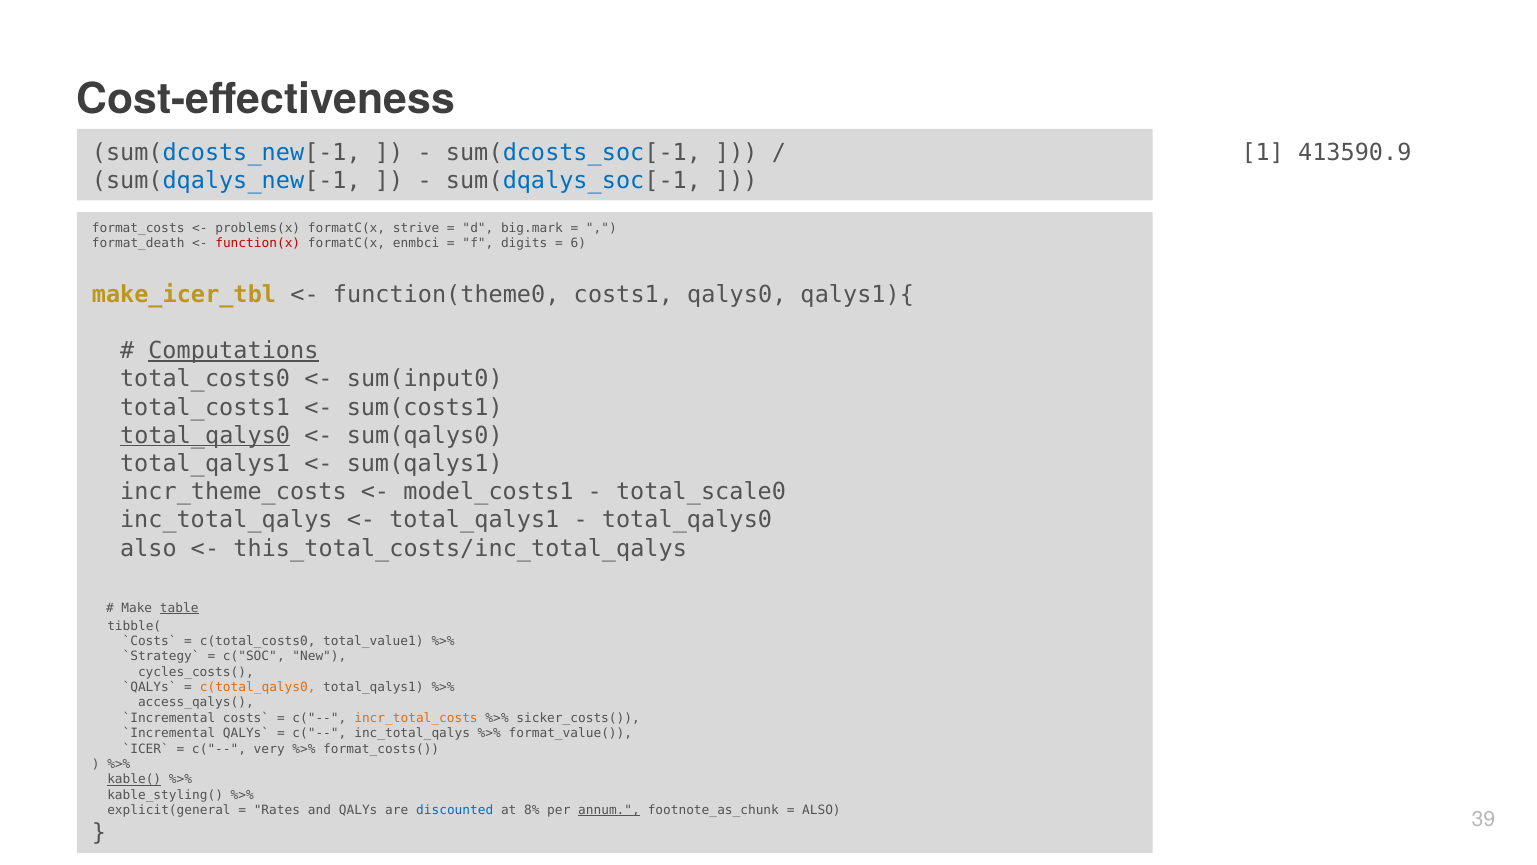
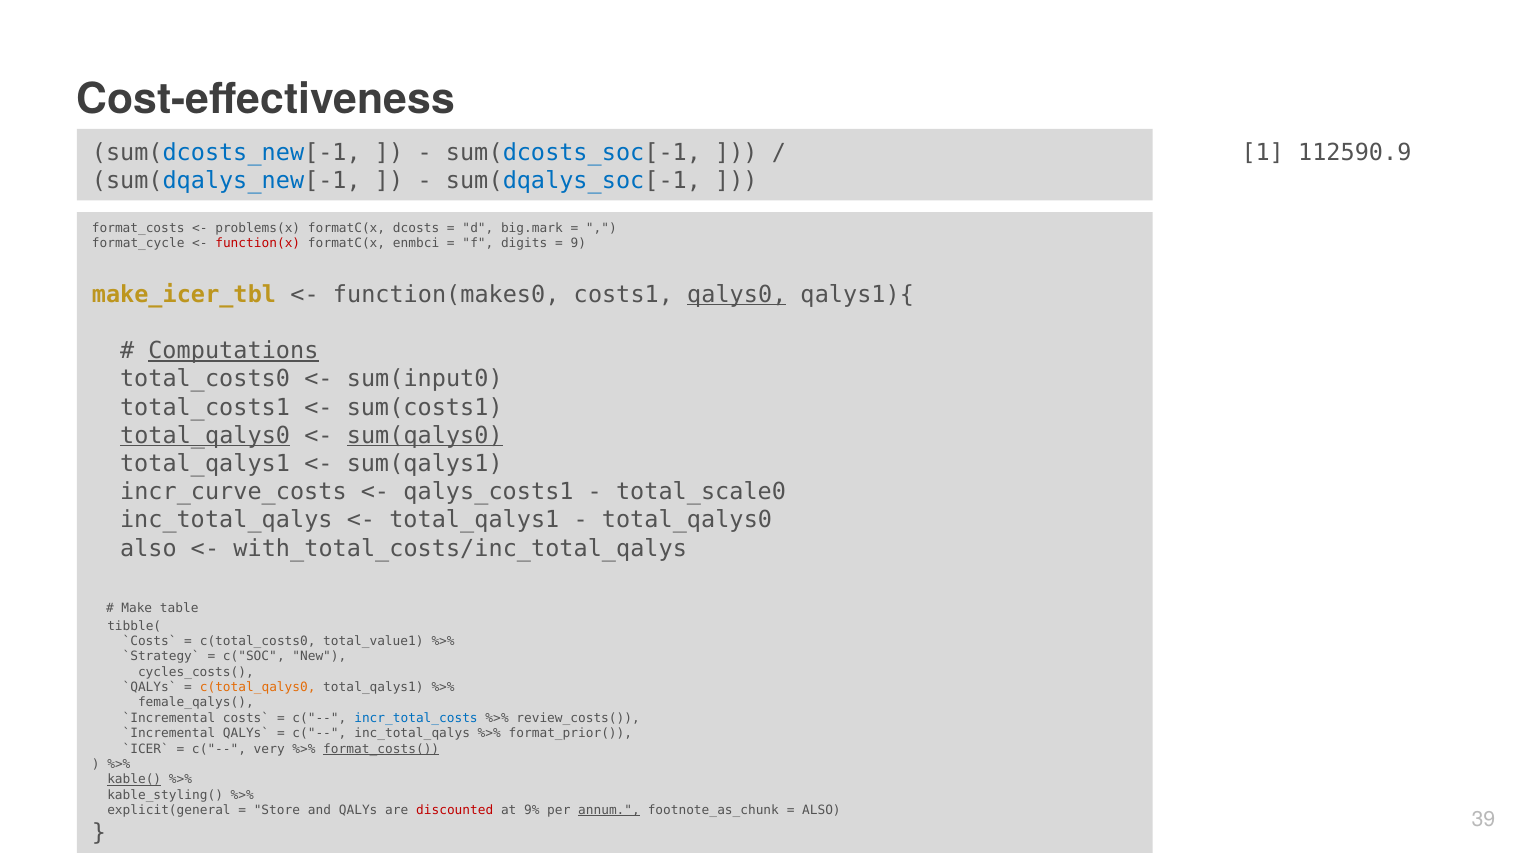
413590.9: 413590.9 -> 112590.9 (1355, 152)
strive: strive -> dcosts (416, 228)
format_death: format_death -> format_cycle (138, 244)
6: 6 -> 9 (578, 244)
function(theme0: function(theme0 -> function(makes0 (446, 294)
qalys0 underline: none -> present (737, 294)
sum(qalys0 underline: none -> present (425, 435)
incr_theme_costs: incr_theme_costs -> incr_curve_costs (233, 492)
model_costs1: model_costs1 -> qalys_costs1 (489, 492)
this_total_costs/inc_total_qalys: this_total_costs/inc_total_qalys -> with_total_costs/inc_total_qalys (460, 548)
table underline: present -> none (179, 608)
access_qalys(: access_qalys( -> female_qalys( (196, 702)
incr_total_costs colour: orange -> blue (416, 718)
sicker_costs(: sicker_costs( -> review_costs( (578, 718)
format_value(: format_value( -> format_prior( (570, 733)
format_costs( underline: none -> present (381, 748)
Rates: Rates -> Store (277, 810)
discounted colour: blue -> red (455, 810)
8%: 8% -> 9% (532, 810)
